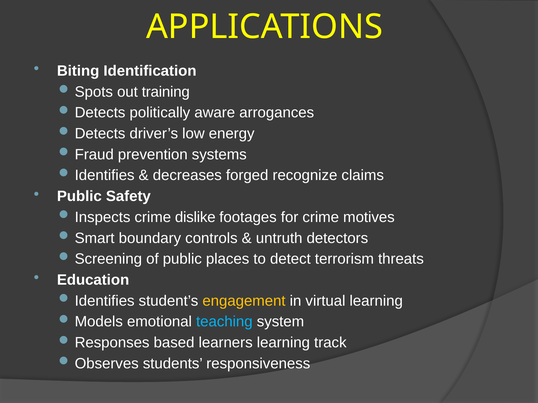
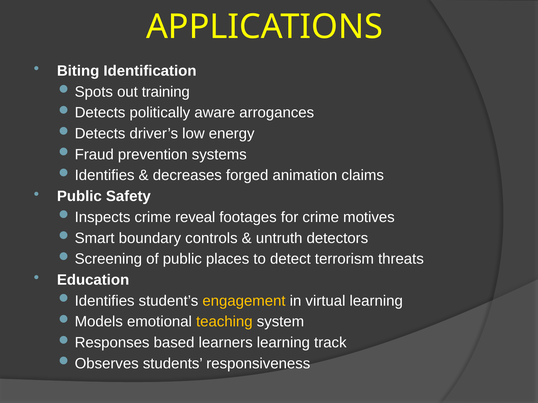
recognize: recognize -> animation (305, 176)
dislike: dislike -> reveal (195, 217)
teaching colour: light blue -> yellow (224, 322)
